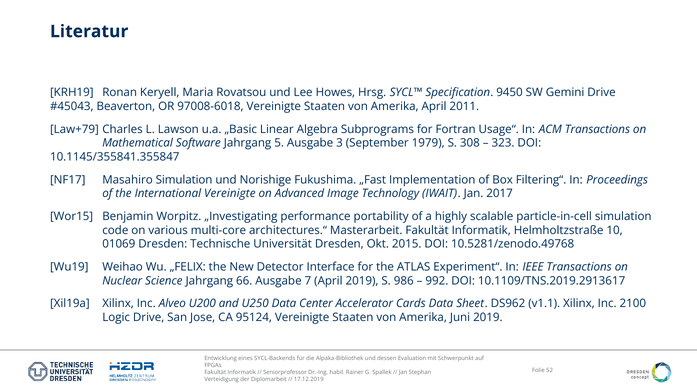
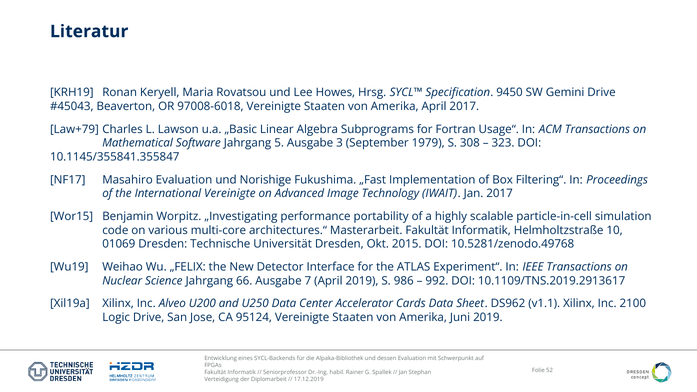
April 2011: 2011 -> 2017 (464, 107)
Masahiro Simulation: Simulation -> Evaluation (184, 180)
